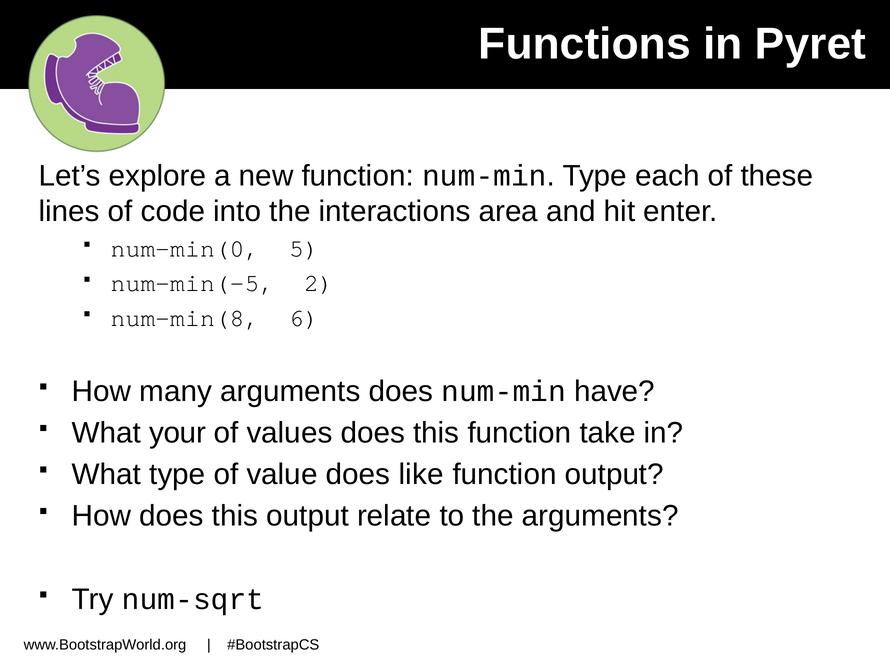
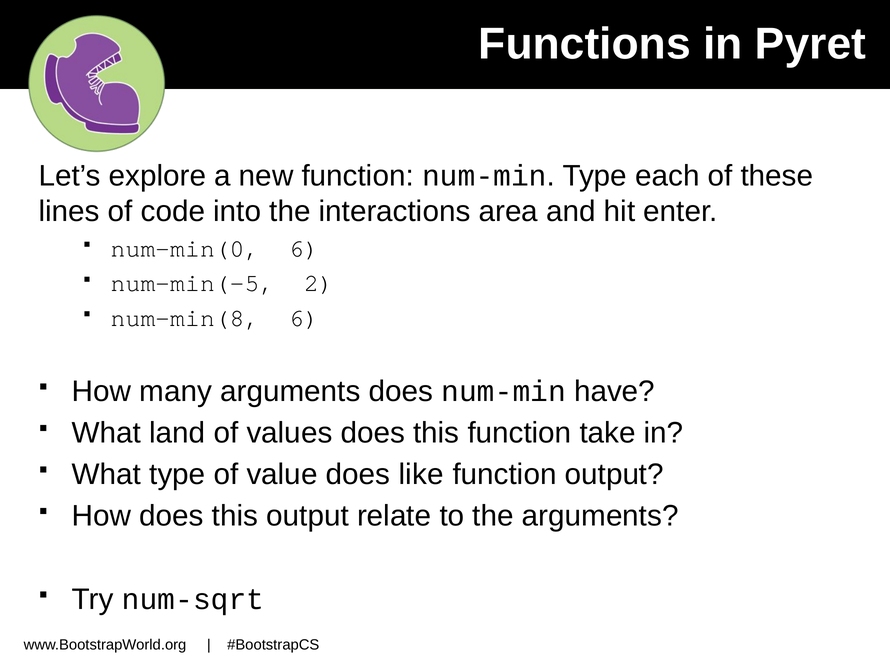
num-min(0 5: 5 -> 6 (304, 248)
your: your -> land (177, 433)
